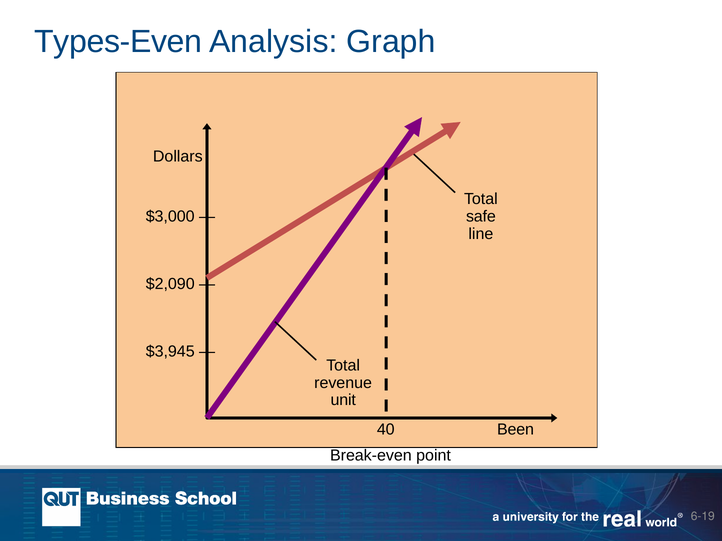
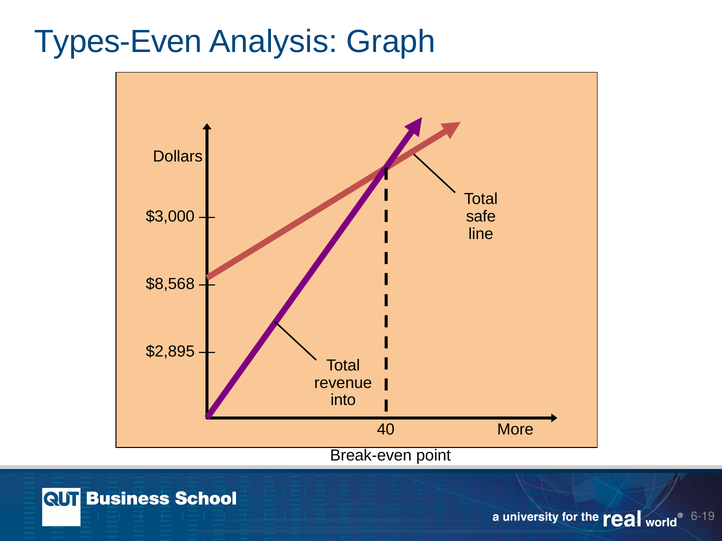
$2,090: $2,090 -> $8,568 (170, 284)
$3,945: $3,945 -> $2,895 (170, 352)
unit: unit -> into (343, 401)
Been: Been -> More (515, 430)
